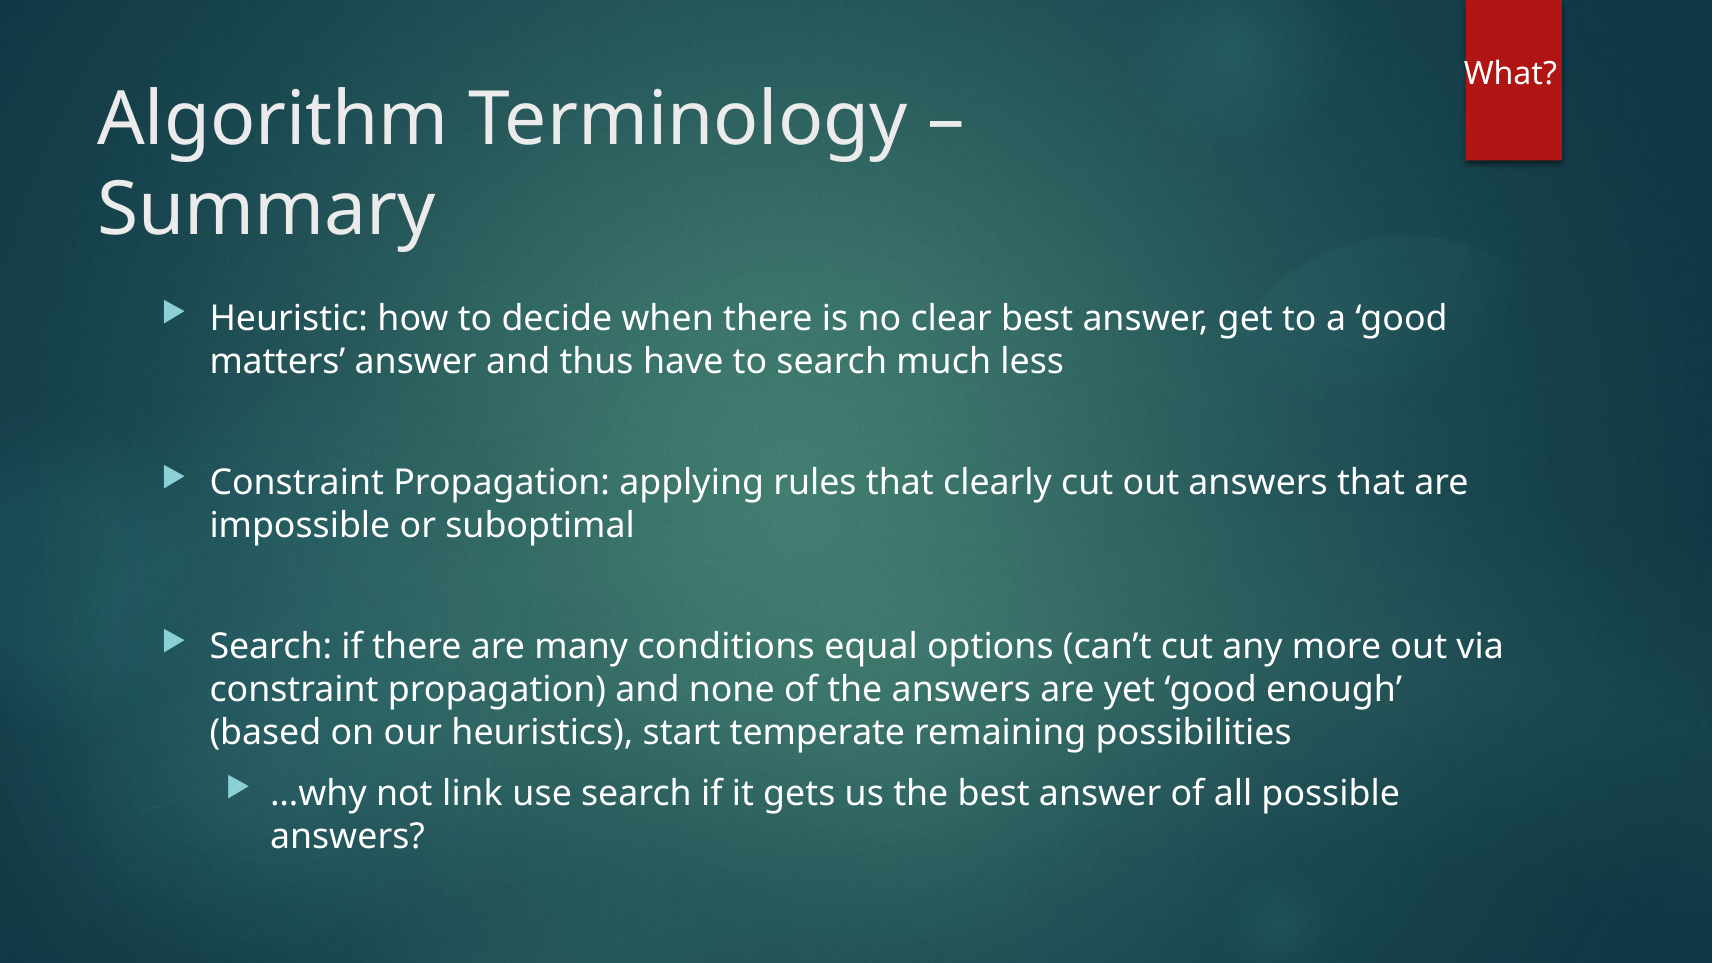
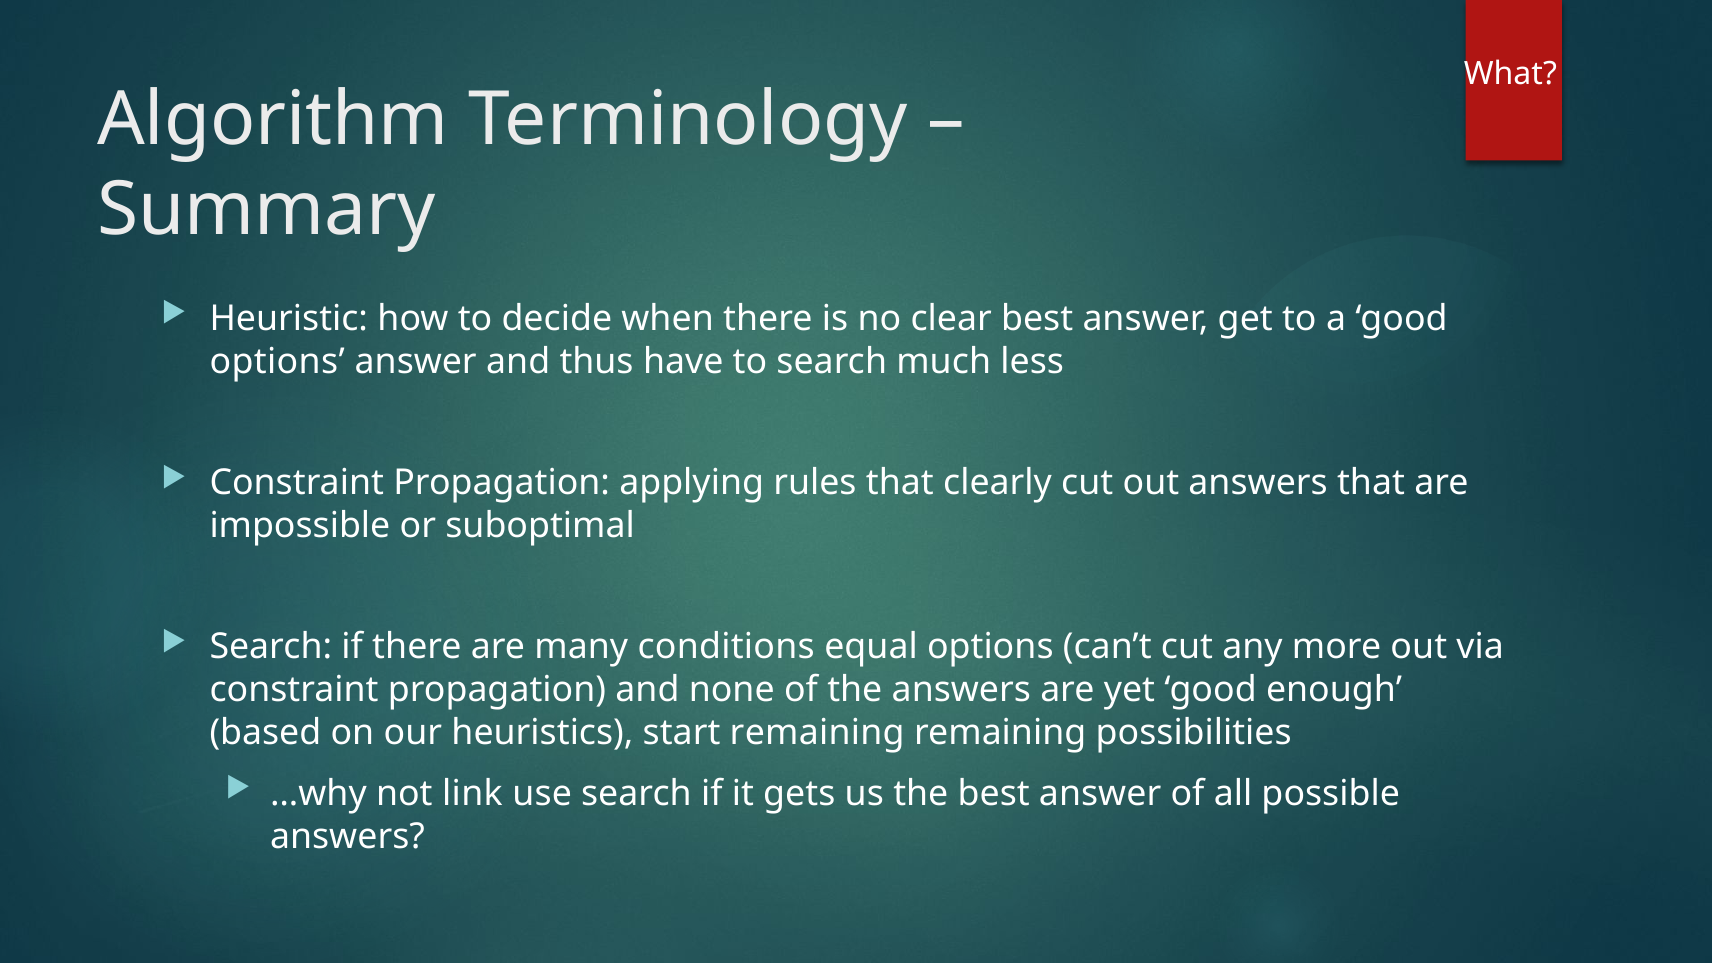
matters: matters -> options (277, 361)
start temperate: temperate -> remaining (817, 733)
